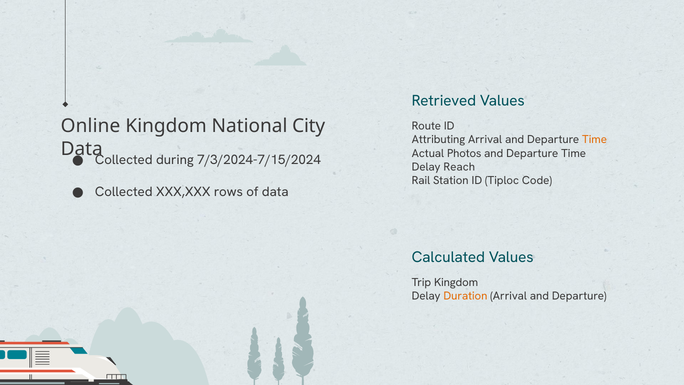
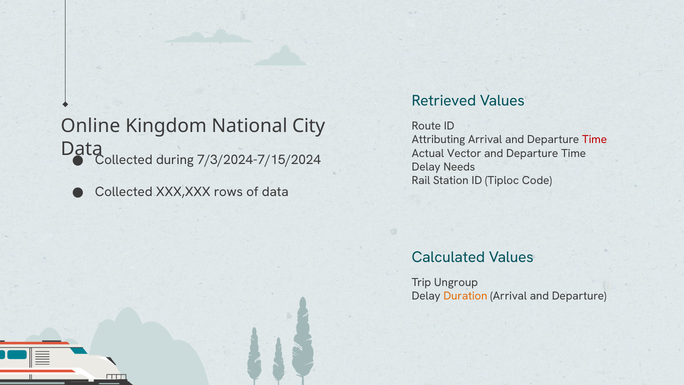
Time colour: orange -> red (595, 140)
Photos: Photos -> Vector (464, 153)
Reach: Reach -> Needs (459, 167)
Trip Kingdom: Kingdom -> Ungroup (456, 282)
